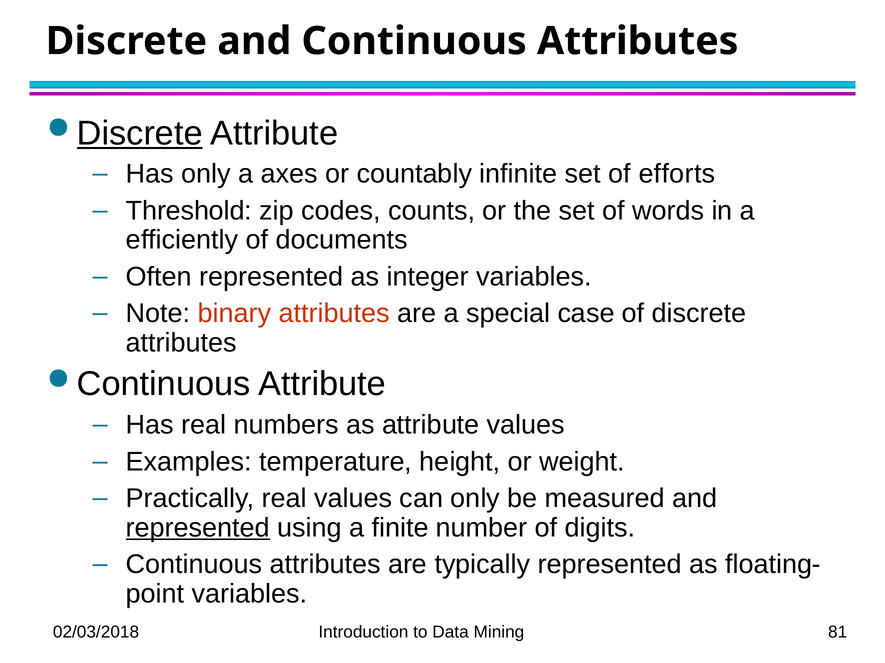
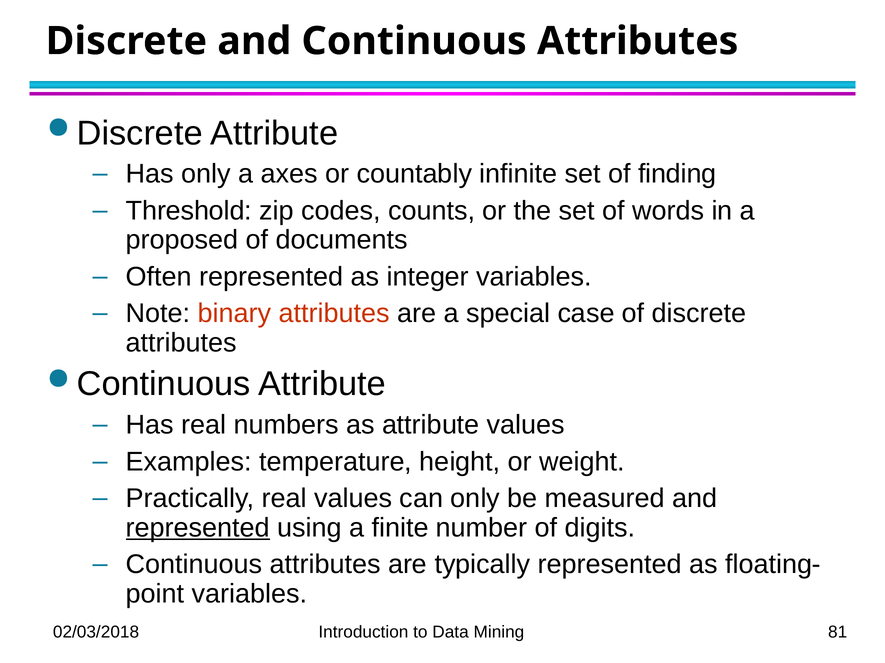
Discrete underline: present -> none (140, 133)
efforts: efforts -> finding (677, 174)
efficiently: efficiently -> proposed (182, 240)
